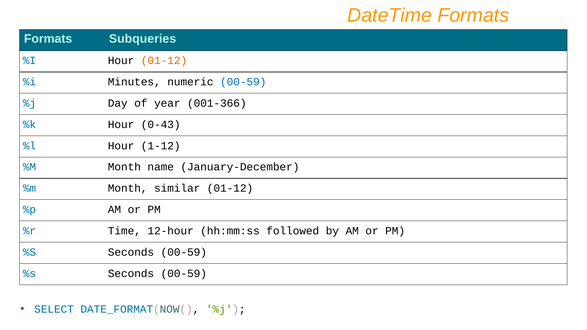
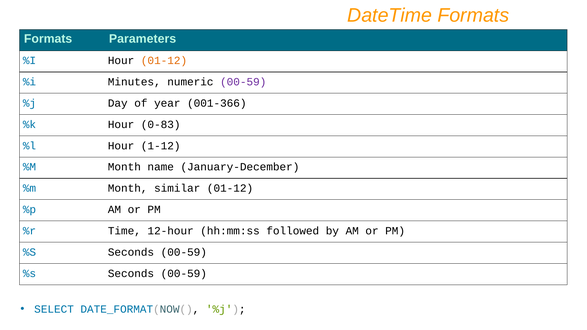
Subqueries: Subqueries -> Parameters (143, 39)
00-59 colour: blue -> purple (243, 82)
0-43: 0-43 -> 0-83 (161, 125)
